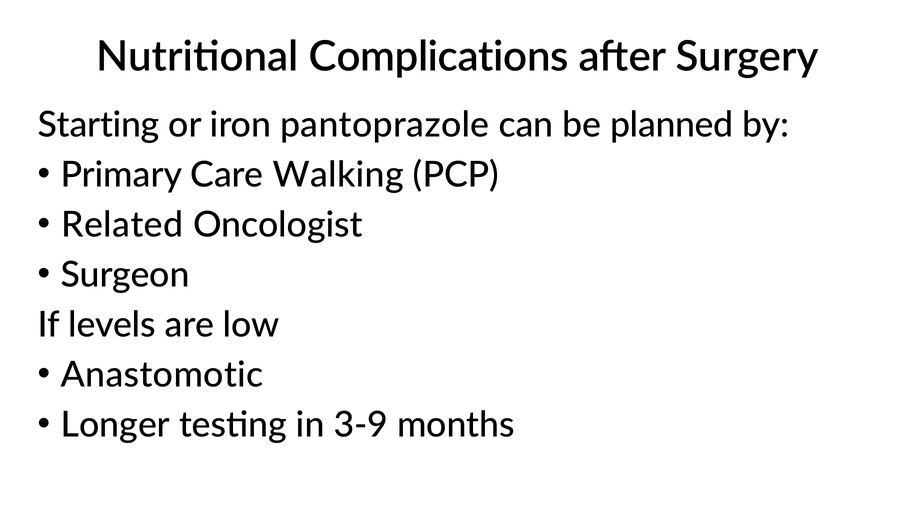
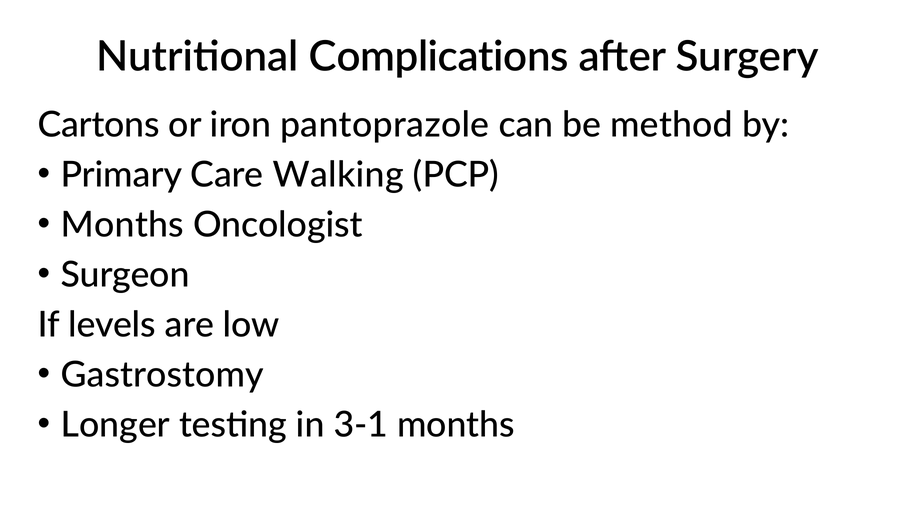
Starting: Starting -> Cartons (99, 125)
planned: planned -> method (672, 125)
Related: Related -> Months (122, 225)
Anastomotic: Anastomotic -> Gastrostomy (162, 375)
3-9: 3-9 -> 3-1 (361, 425)
